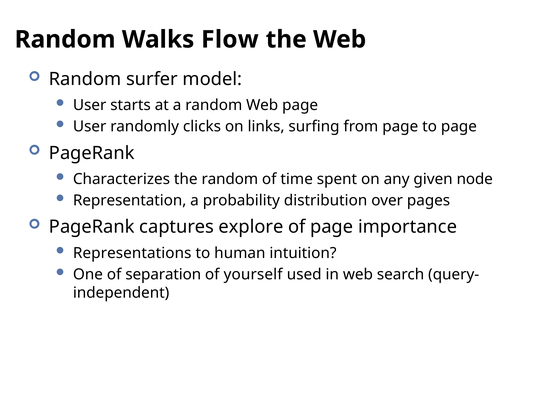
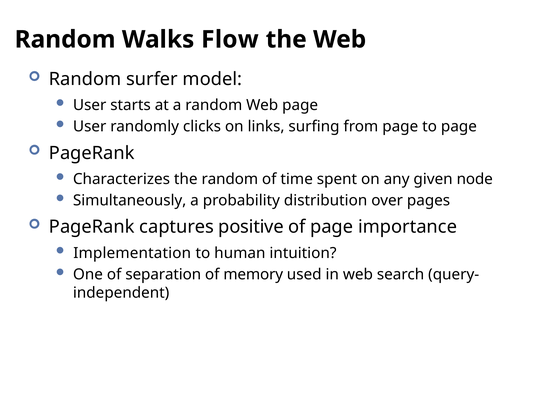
Representation: Representation -> Simultaneously (130, 200)
explore: explore -> positive (251, 227)
Representations: Representations -> Implementation (132, 253)
yourself: yourself -> memory (253, 274)
